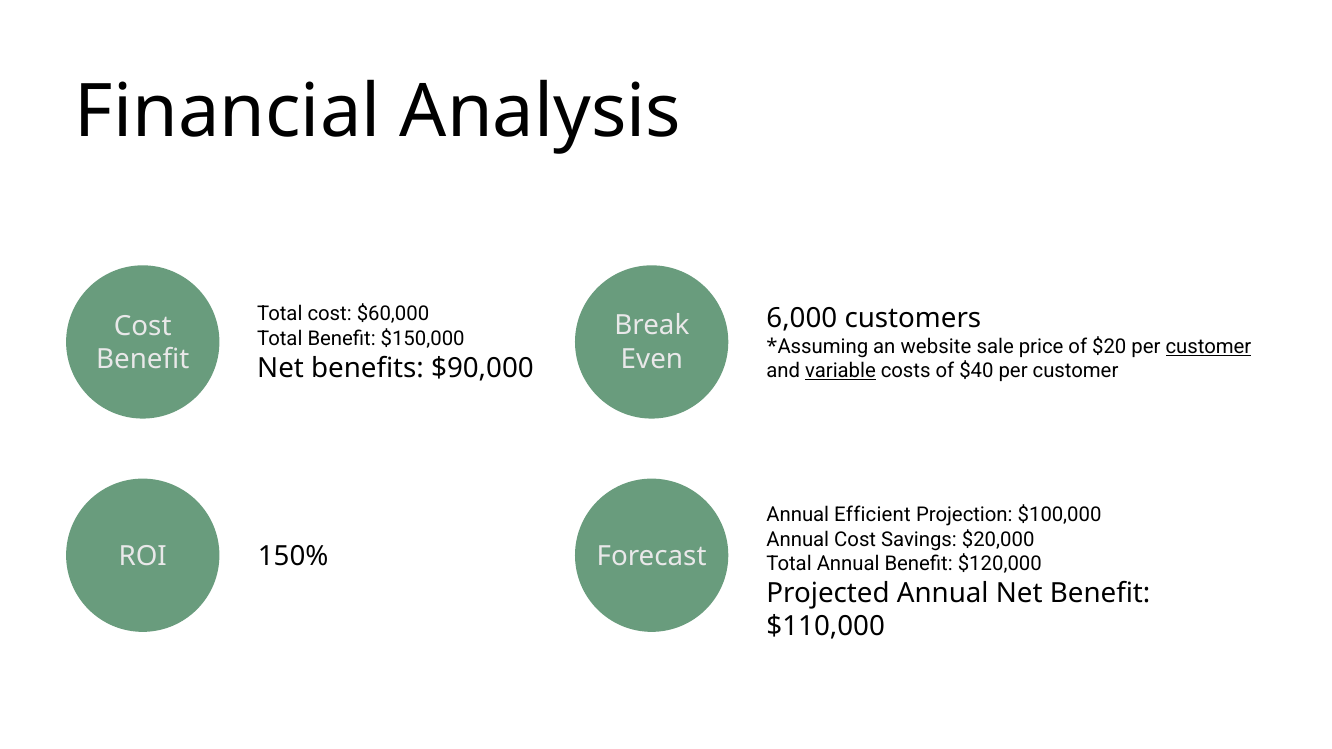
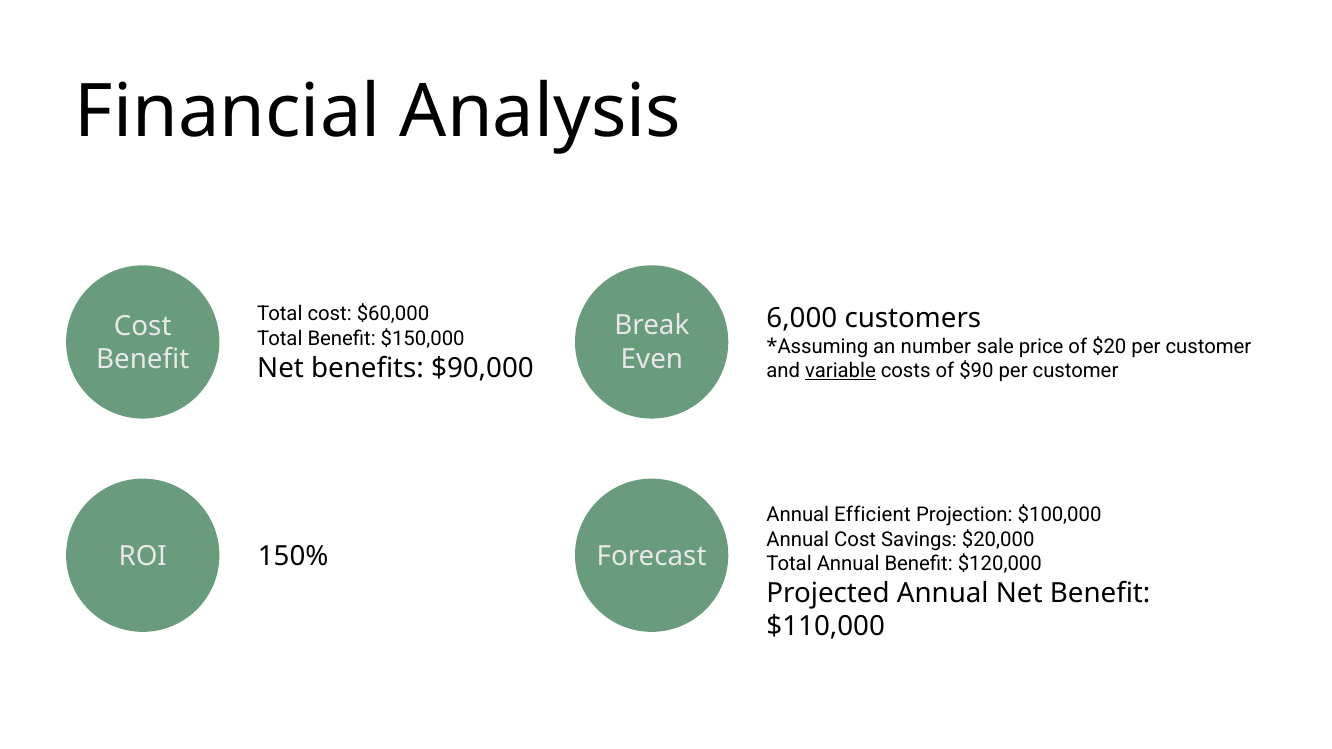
website: website -> number (936, 347)
customer underline: present -> none (1208, 347)
$40: $40 -> $90 (976, 371)
